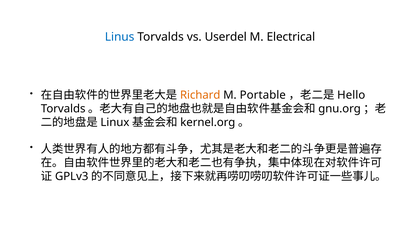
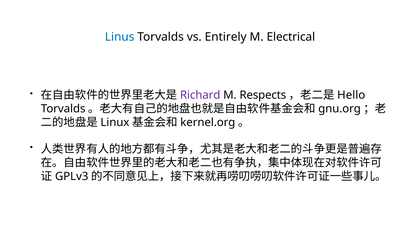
Userdel: Userdel -> Entirely (226, 37)
Richard colour: orange -> purple (200, 95)
Portable: Portable -> Respects (263, 95)
